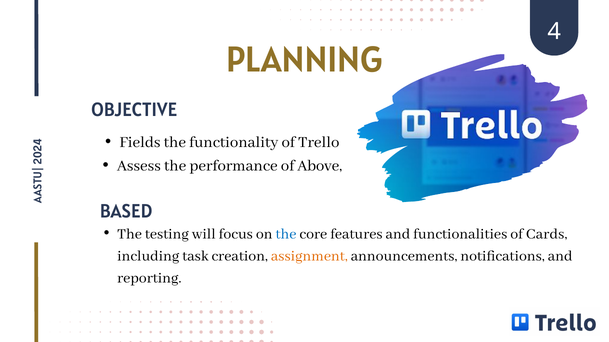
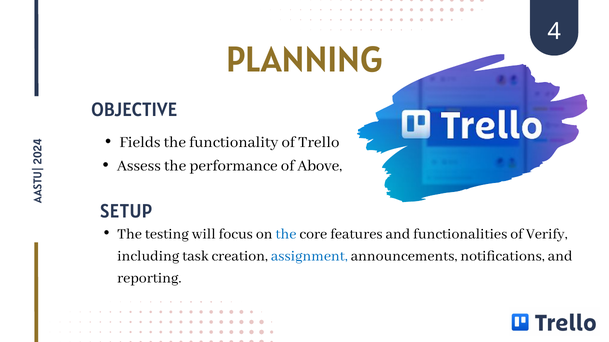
BASED: BASED -> SETUP (126, 212)
Cards: Cards -> Verify (547, 234)
assignment colour: orange -> blue (309, 256)
